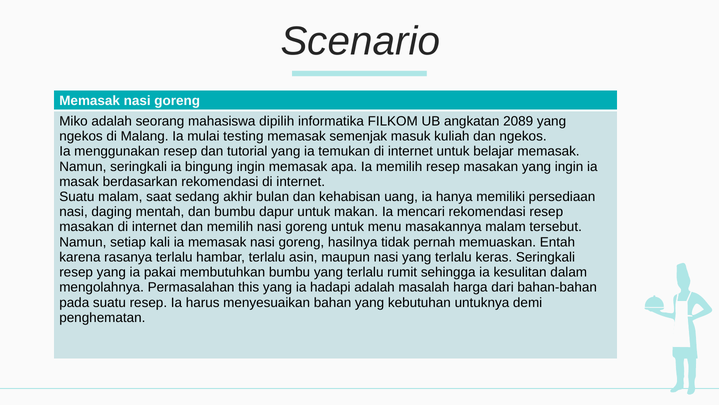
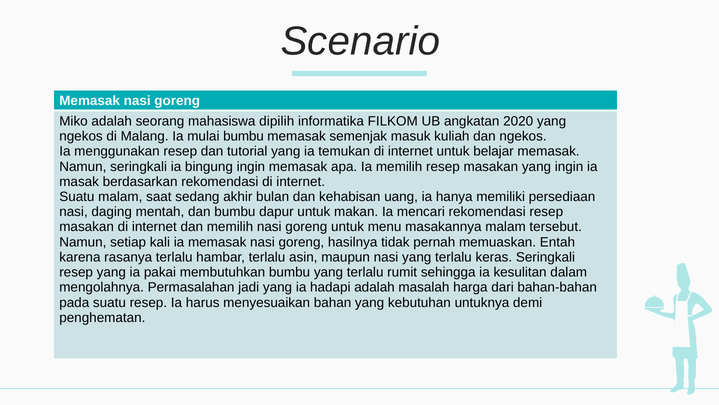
2089: 2089 -> 2020 (518, 121)
mulai testing: testing -> bumbu (244, 136)
this: this -> jadi (249, 287)
